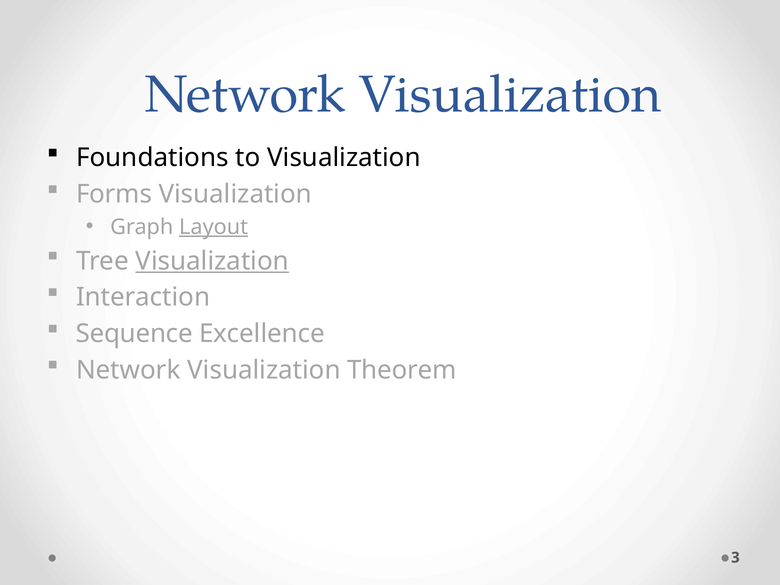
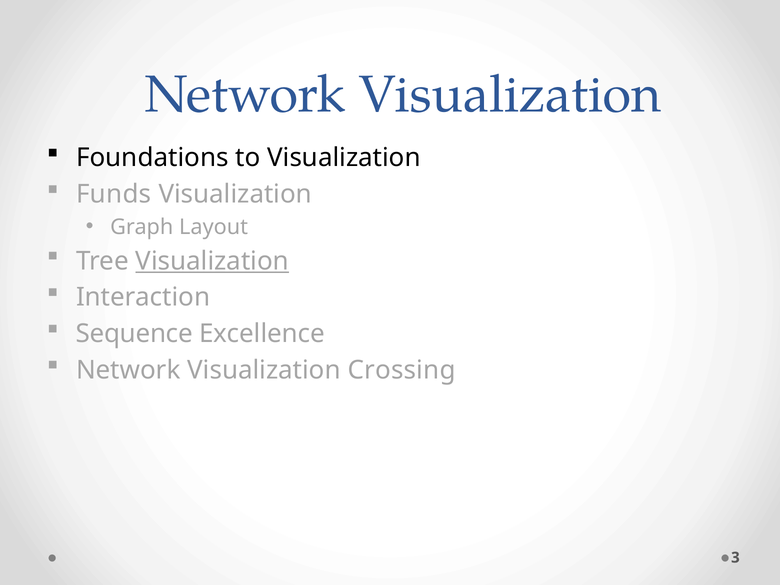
Forms: Forms -> Funds (114, 194)
Layout underline: present -> none (214, 227)
Theorem: Theorem -> Crossing (402, 370)
